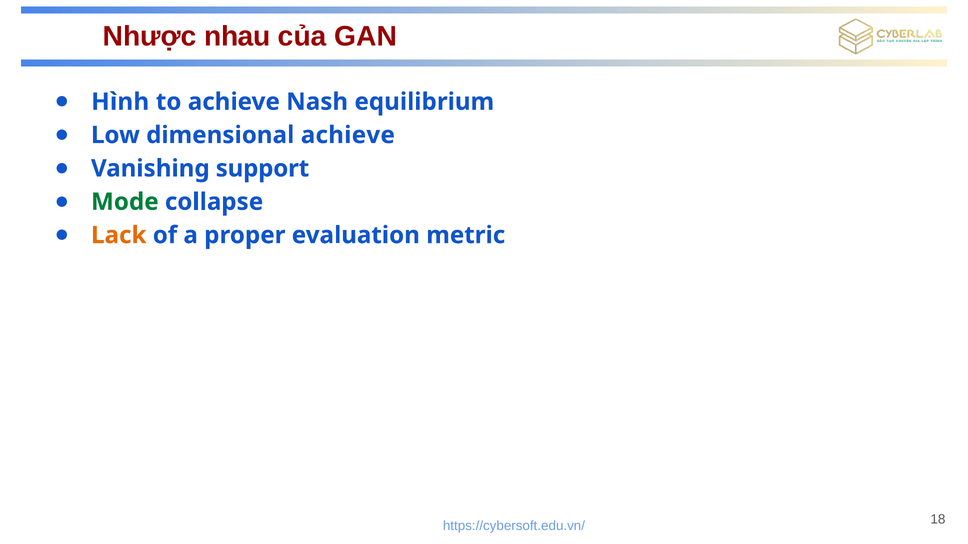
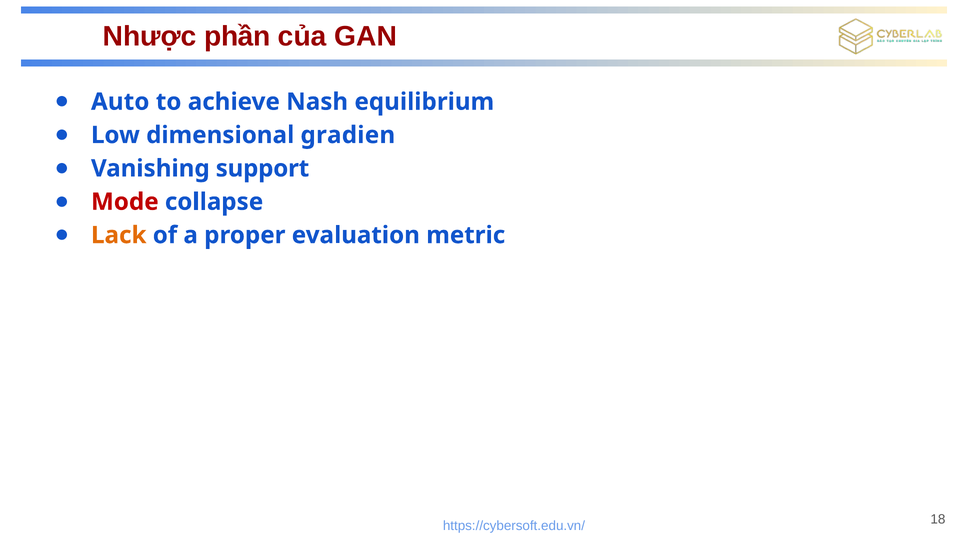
nhau: nhau -> phần (237, 36)
Hình: Hình -> Auto (120, 102)
dimensional achieve: achieve -> gradien (348, 135)
Mode colour: green -> red (125, 202)
